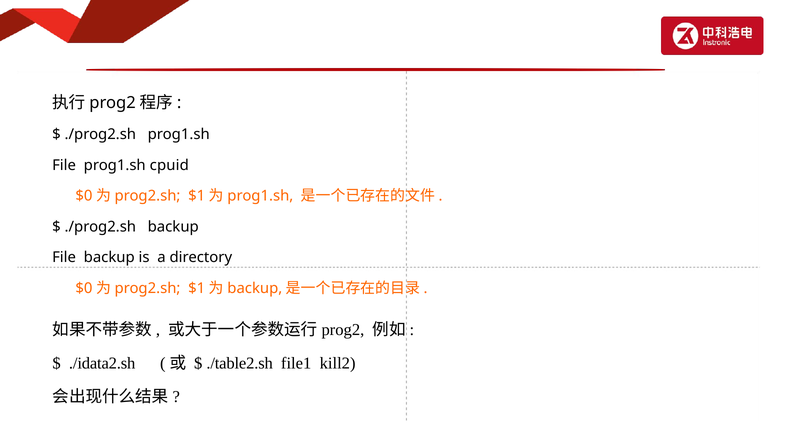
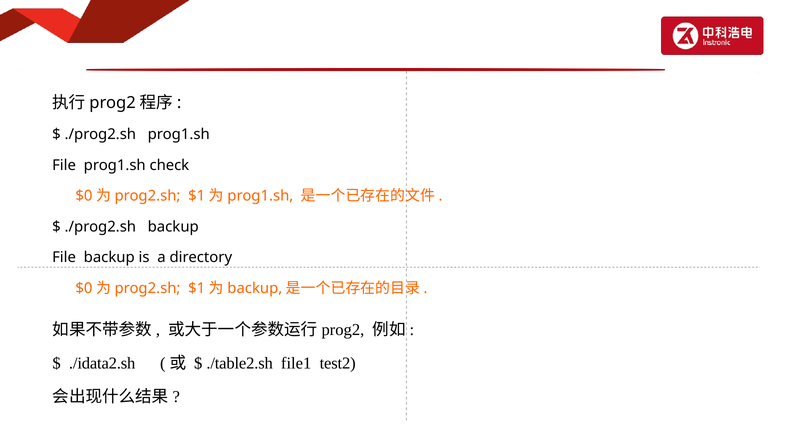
cpuid: cpuid -> check (169, 165)
kill2: kill2 -> test2 (338, 363)
